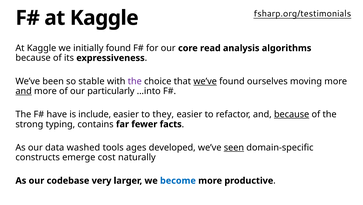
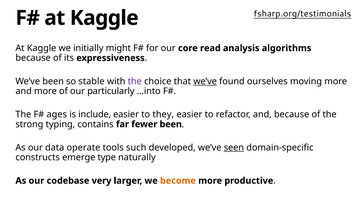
initially found: found -> might (118, 48)
and underline: present -> none (24, 91)
have: have -> ages (57, 114)
because underline: present -> none (292, 114)
fewer facts: facts -> been (171, 124)
washed: washed -> operate (83, 147)
ages: ages -> such (136, 147)
cost: cost -> type (107, 157)
become colour: blue -> orange (178, 180)
